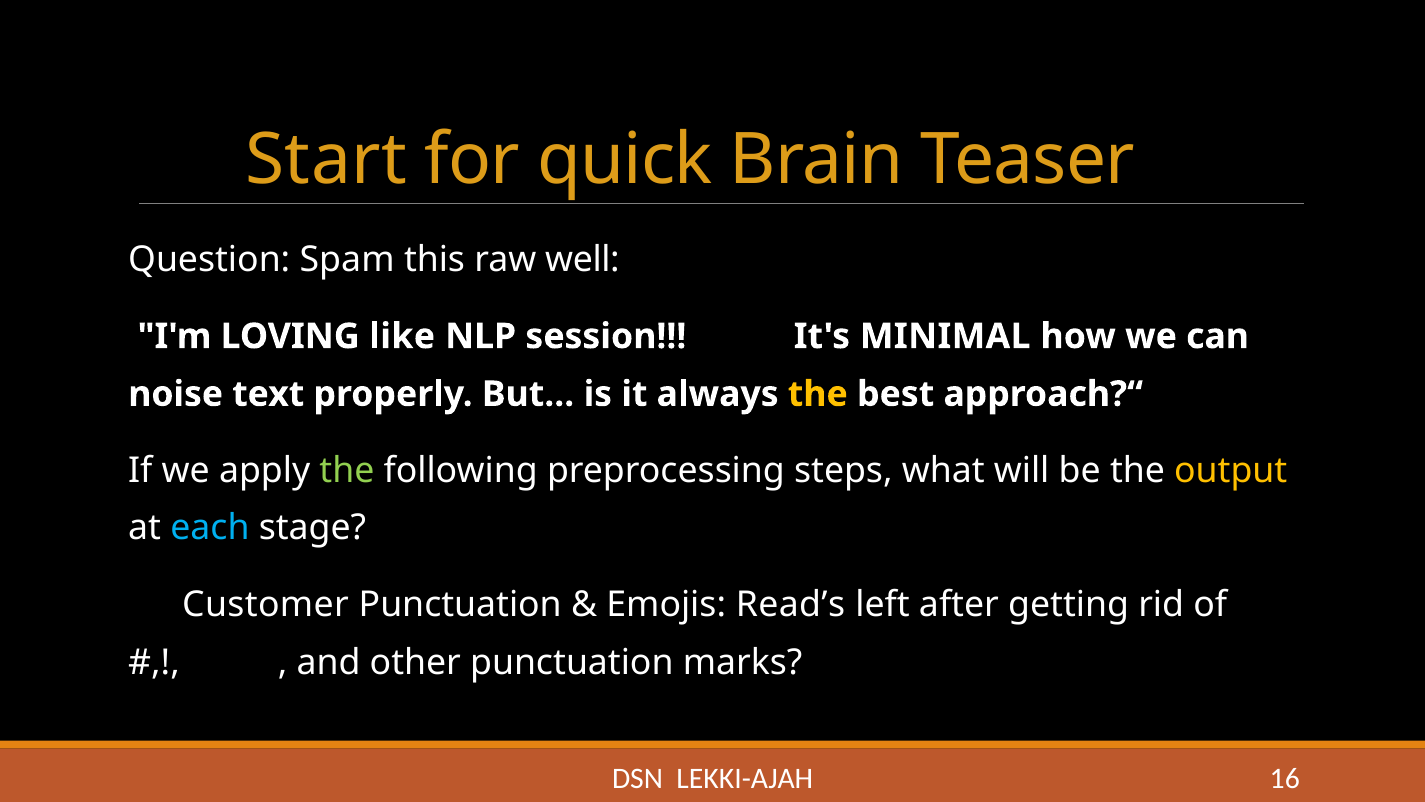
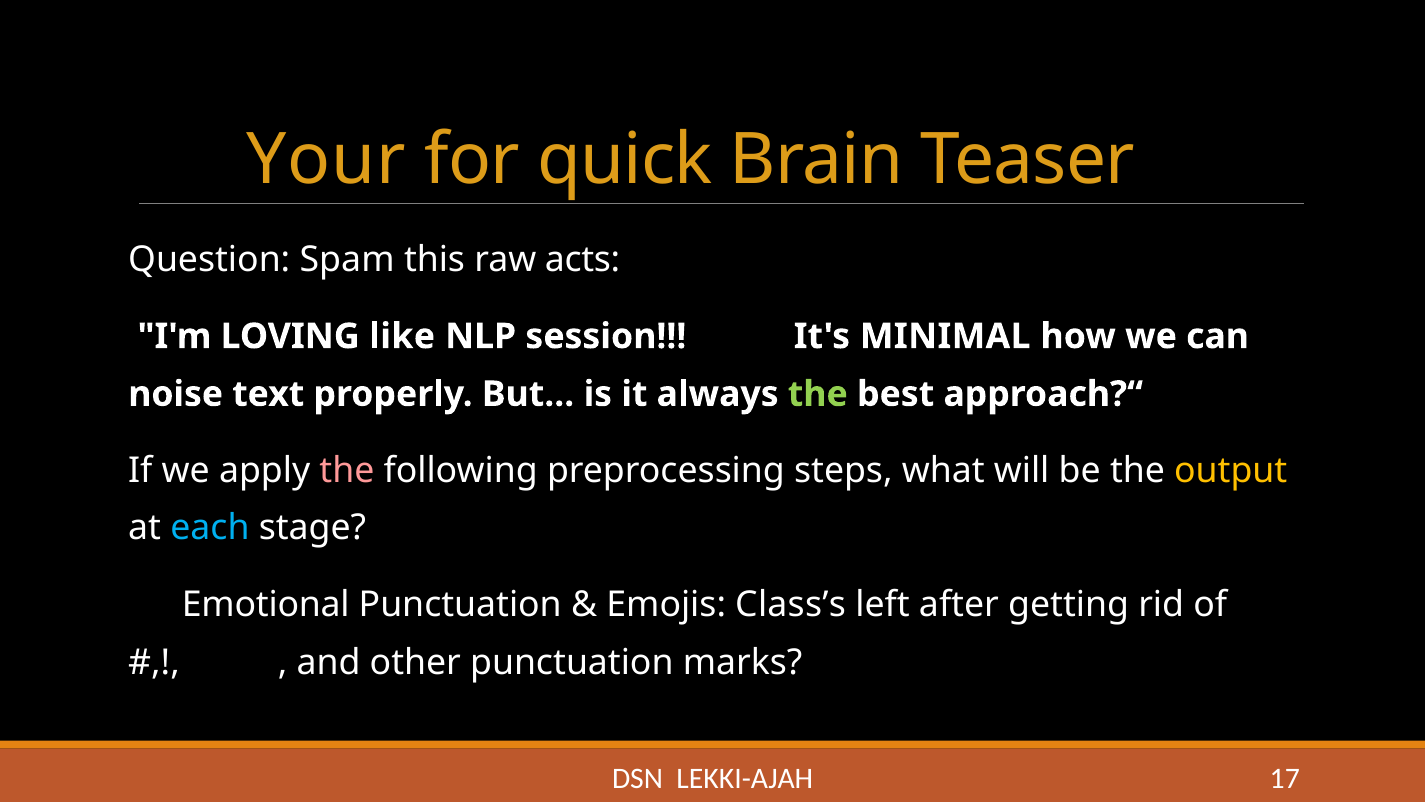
Start: Start -> Your (326, 160)
well: well -> acts (582, 260)
the colour: yellow -> light green (818, 394)
the colour: light green -> pink (347, 470)
Customer: Customer -> Emotional (266, 604)
Read’s: Read’s -> Class’s (791, 604)
16: 16 -> 17 (1285, 778)
